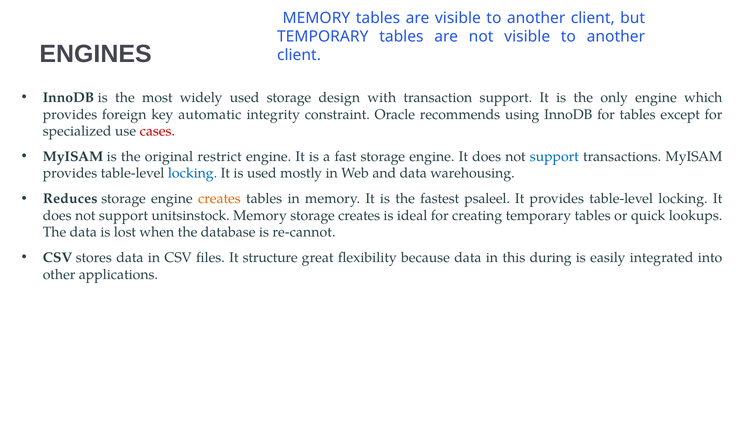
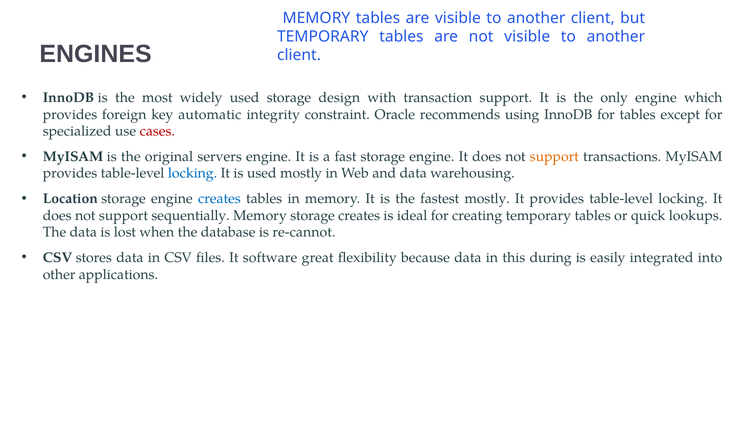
restrict: restrict -> servers (220, 157)
support colour: blue -> orange (554, 157)
Reduces: Reduces -> Location (70, 199)
creates colour: orange -> blue (219, 199)
fastest psaleel: psaleel -> mostly (487, 199)
unitsinstock: unitsinstock -> sequentially (191, 216)
structure: structure -> software (270, 258)
